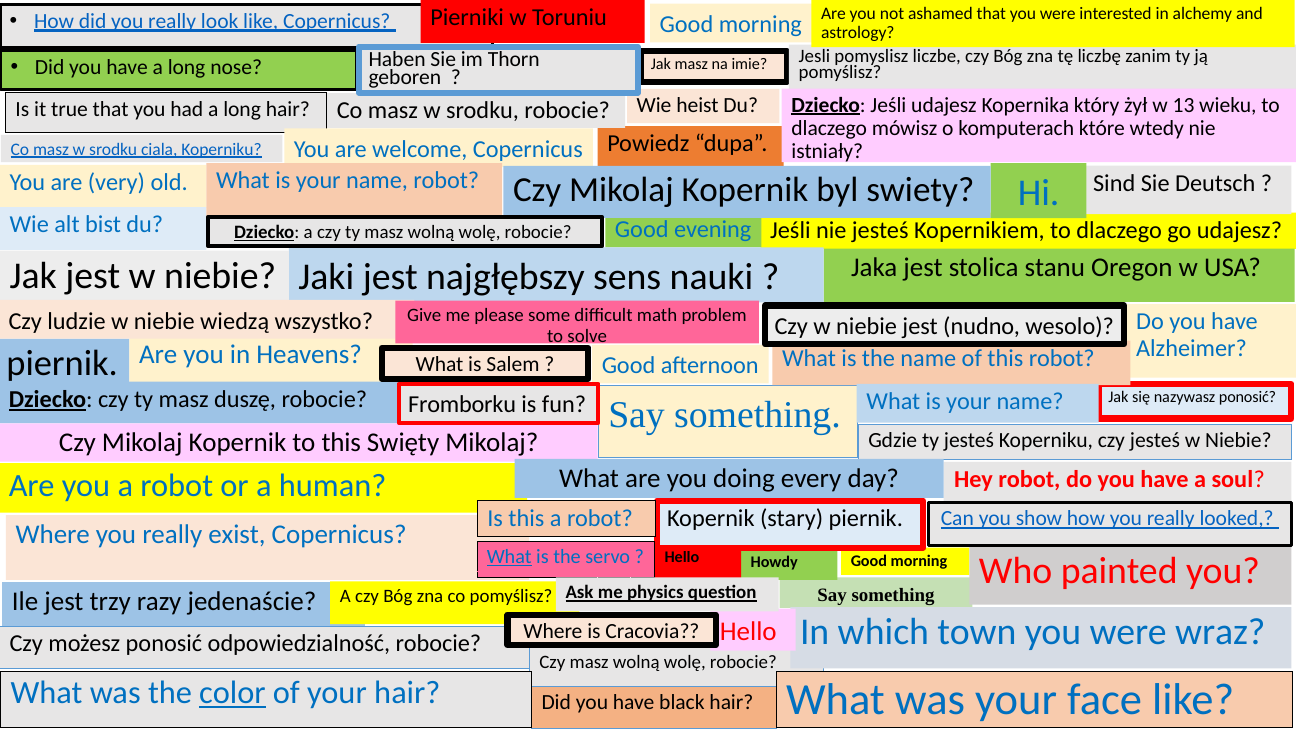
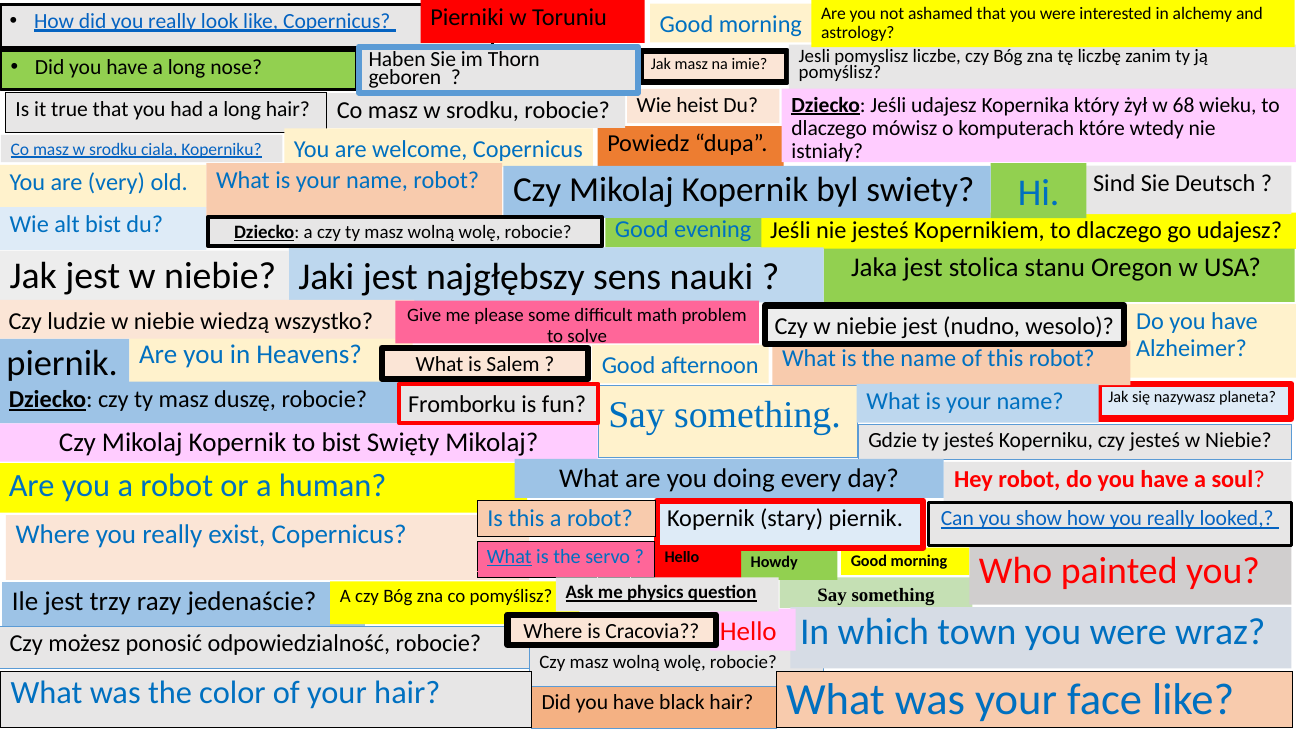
13: 13 -> 68 (1184, 105)
nazywasz ponosić: ponosić -> planeta (1248, 397)
to this: this -> bist (341, 443)
color underline: present -> none (232, 693)
